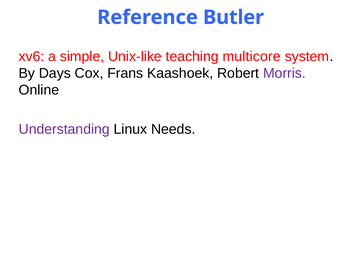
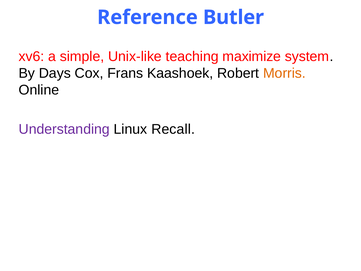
multicore: multicore -> maximize (252, 56)
Morris colour: purple -> orange (284, 73)
Needs: Needs -> Recall (173, 129)
